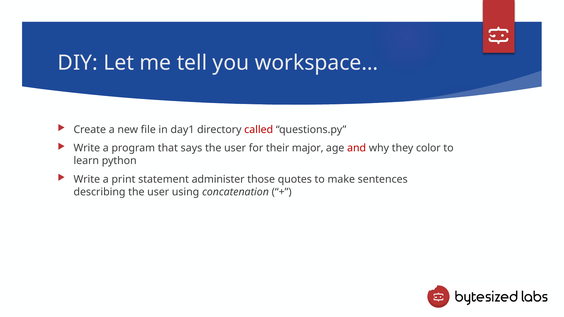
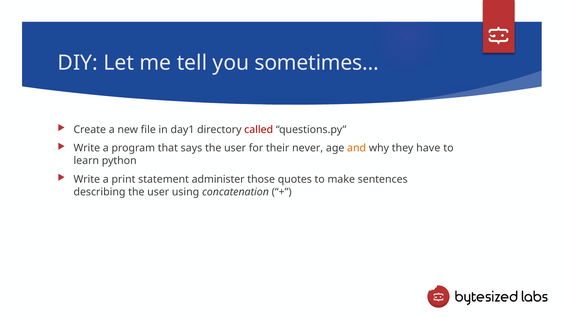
workspace…: workspace… -> sometimes… (317, 63)
major: major -> never (308, 148)
and colour: red -> orange (357, 148)
color: color -> have (428, 148)
